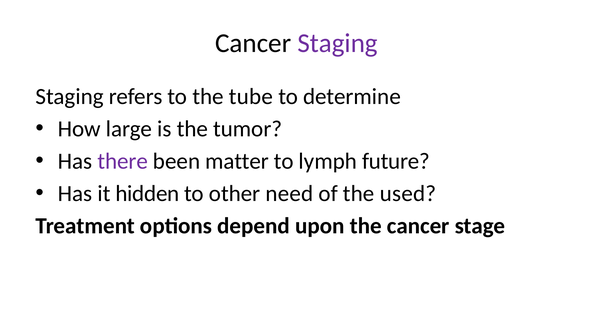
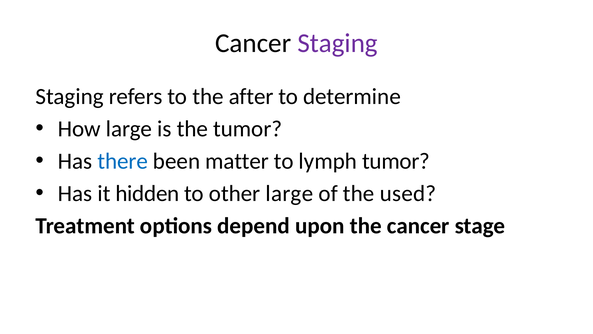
tube: tube -> after (251, 96)
there colour: purple -> blue (123, 161)
lymph future: future -> tumor (396, 161)
other need: need -> large (289, 193)
